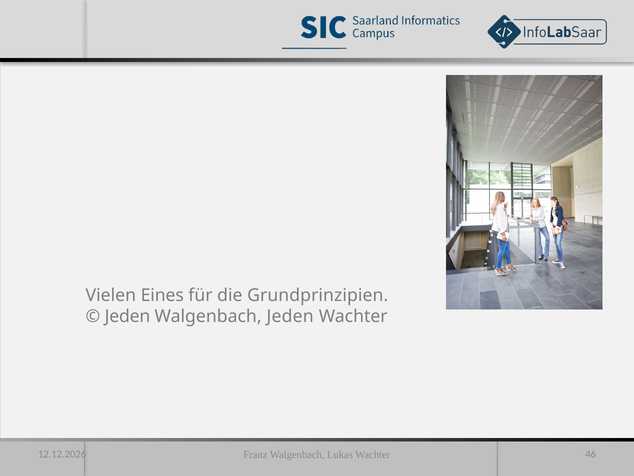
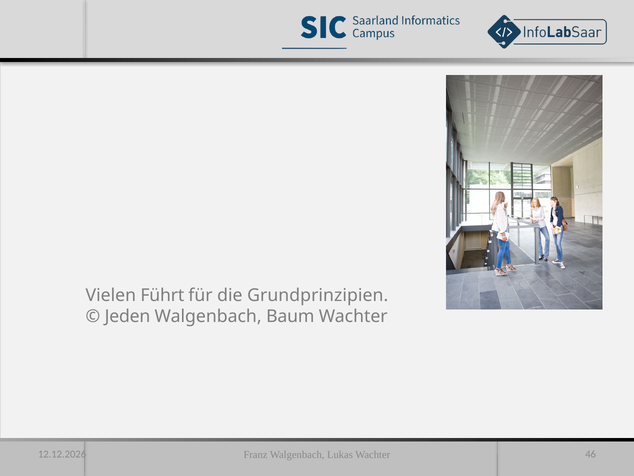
Eines: Eines -> Führt (162, 295)
Walgenbach Jeden: Jeden -> Baum (290, 316)
